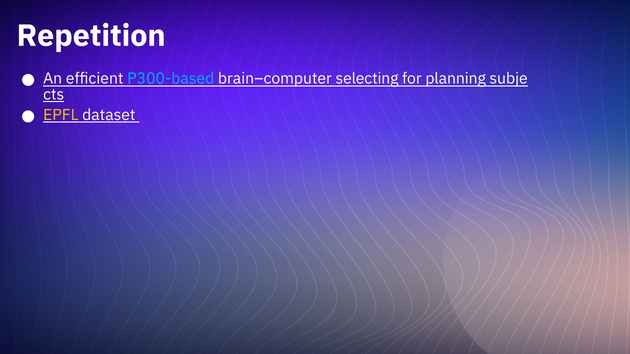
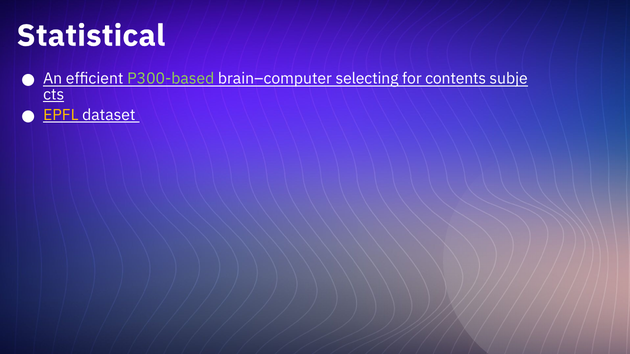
Repetition: Repetition -> Statistical (91, 36)
P300-based colour: light blue -> light green (171, 79)
planning: planning -> contents (456, 79)
